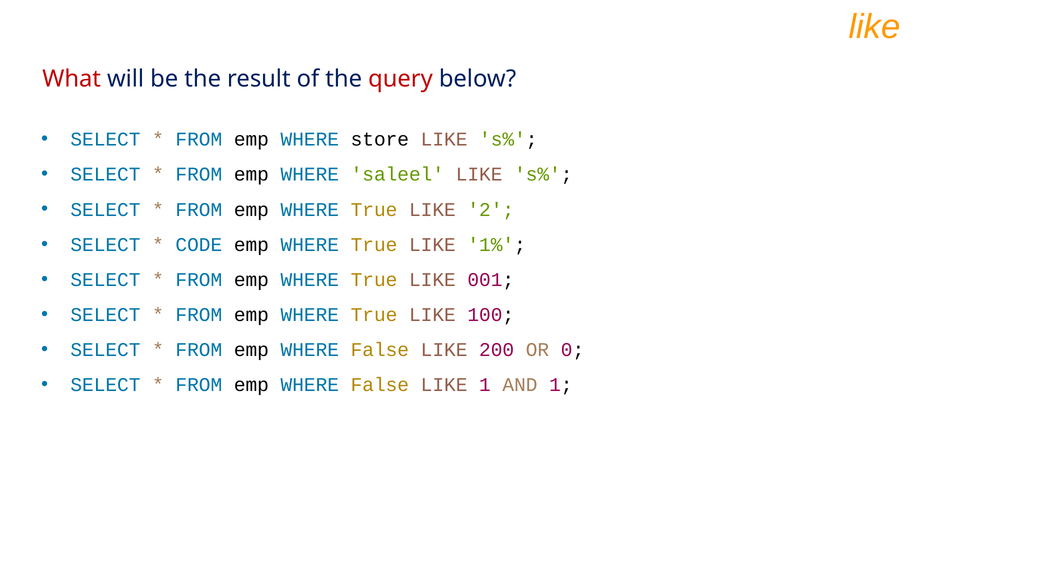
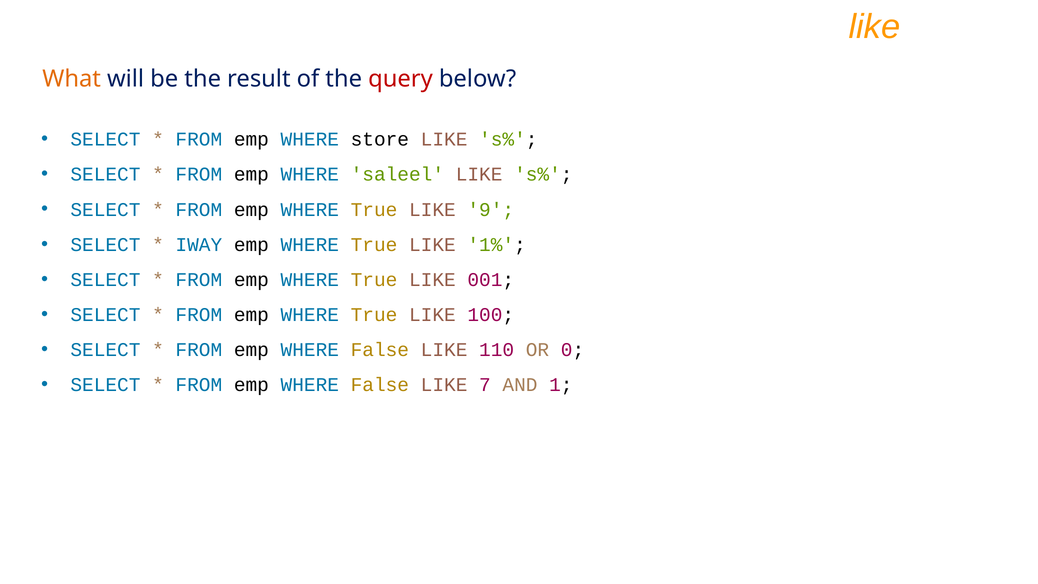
What colour: red -> orange (72, 79)
2: 2 -> 9 (491, 210)
CODE: CODE -> IWAY (199, 245)
200: 200 -> 110 (497, 350)
LIKE 1: 1 -> 7 (485, 385)
